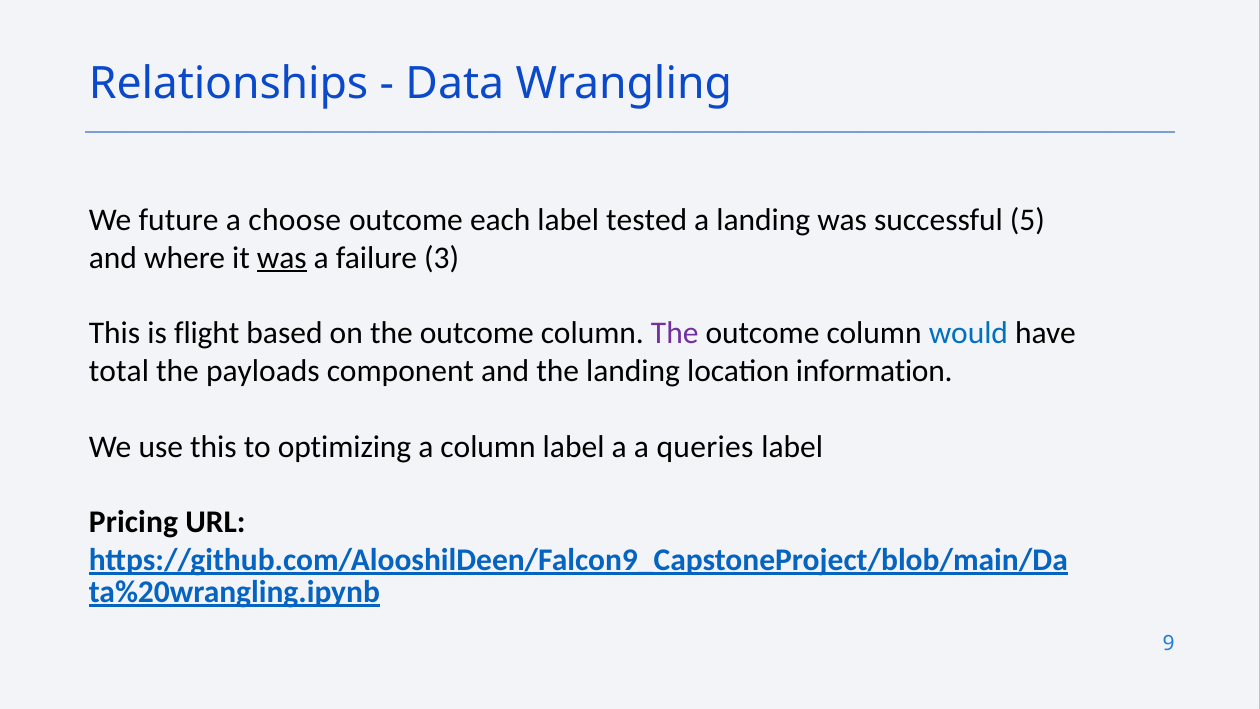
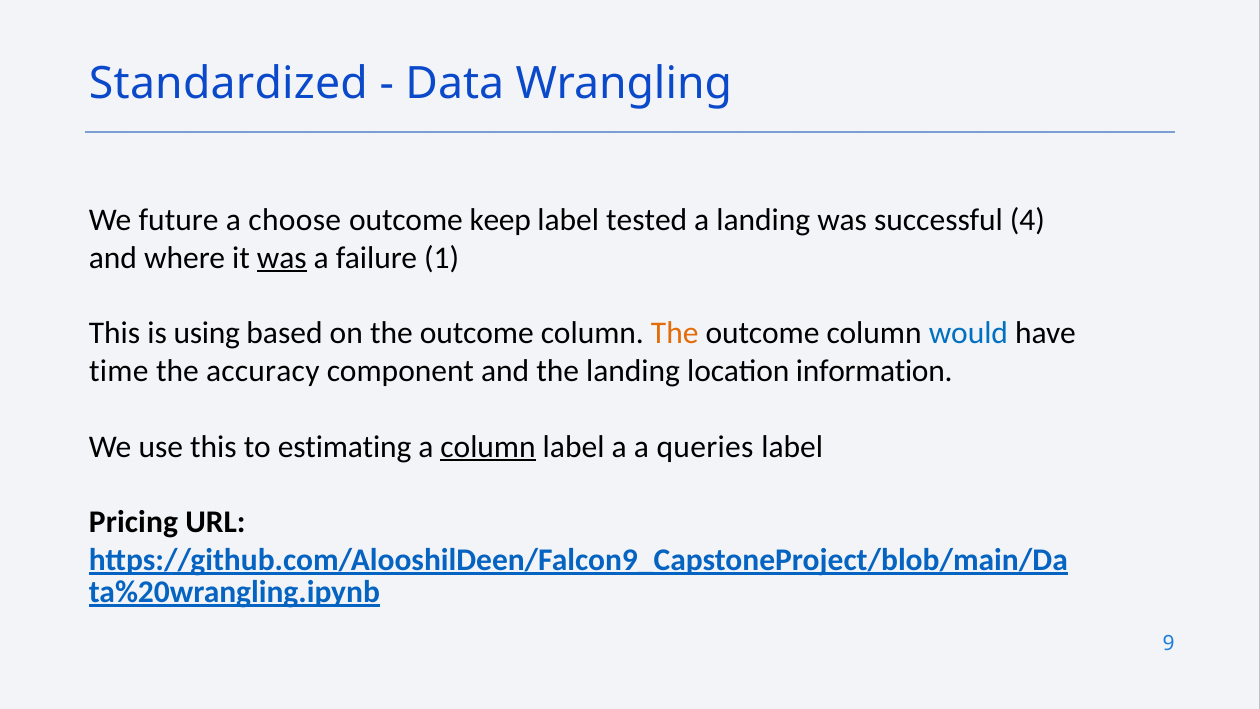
Relationships: Relationships -> Standardized (228, 84)
each: each -> keep (500, 220)
5: 5 -> 4 (1027, 220)
3: 3 -> 1 (442, 258)
flight: flight -> using (207, 333)
The colour: purple -> orange (675, 333)
total: total -> time (119, 371)
payloads: payloads -> accuracy (263, 371)
optimizing: optimizing -> estimating (345, 447)
column underline: none -> present (488, 447)
